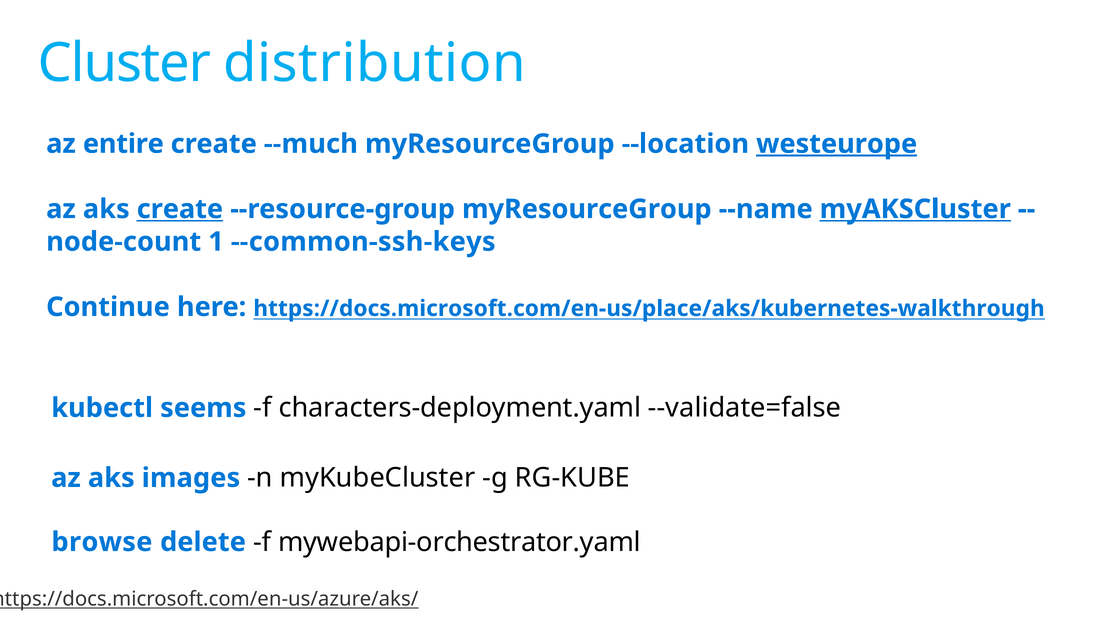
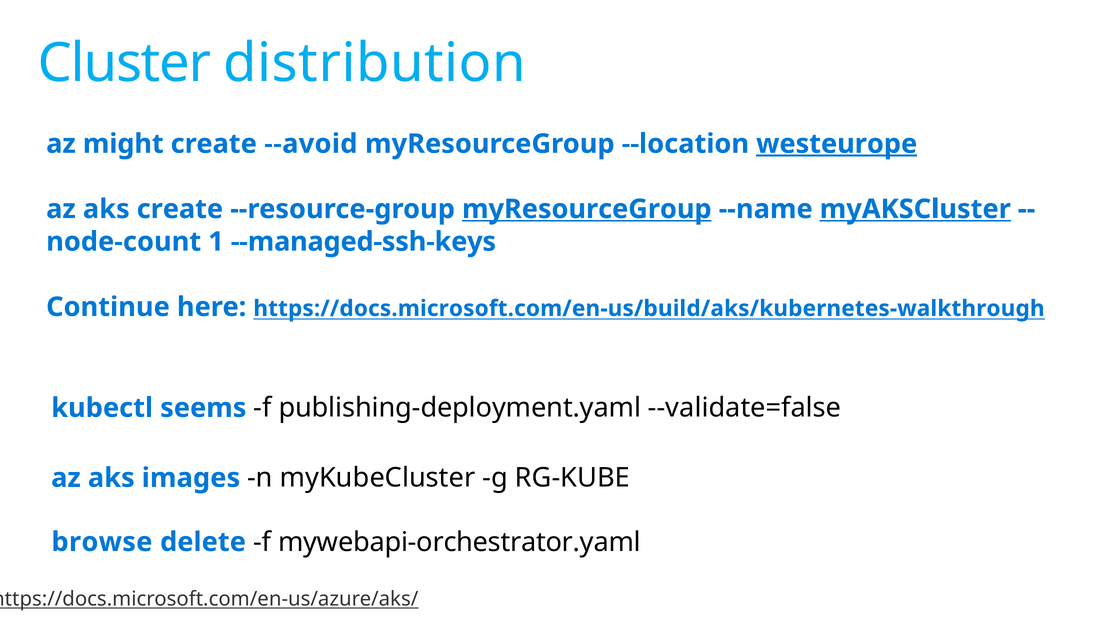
entire: entire -> might (123, 144)
--much: --much -> --avoid (311, 144)
create underline: present -> none (180, 209)
myResourceGroup underline: none -> present (587, 209)
--common-ssh-keys: --common-ssh-keys -> --managed-ssh-keys (363, 242)
https://docs.microsoft.com/en-us/place/aks/kubernetes-walkthrough: https://docs.microsoft.com/en-us/place/aks/kubernetes-walkthrough -> https://docs.microsoft.com/en-us/build/aks/kubernetes-walkthrough (649, 309)
characters-deployment.yaml: characters-deployment.yaml -> publishing-deployment.yaml (460, 408)
